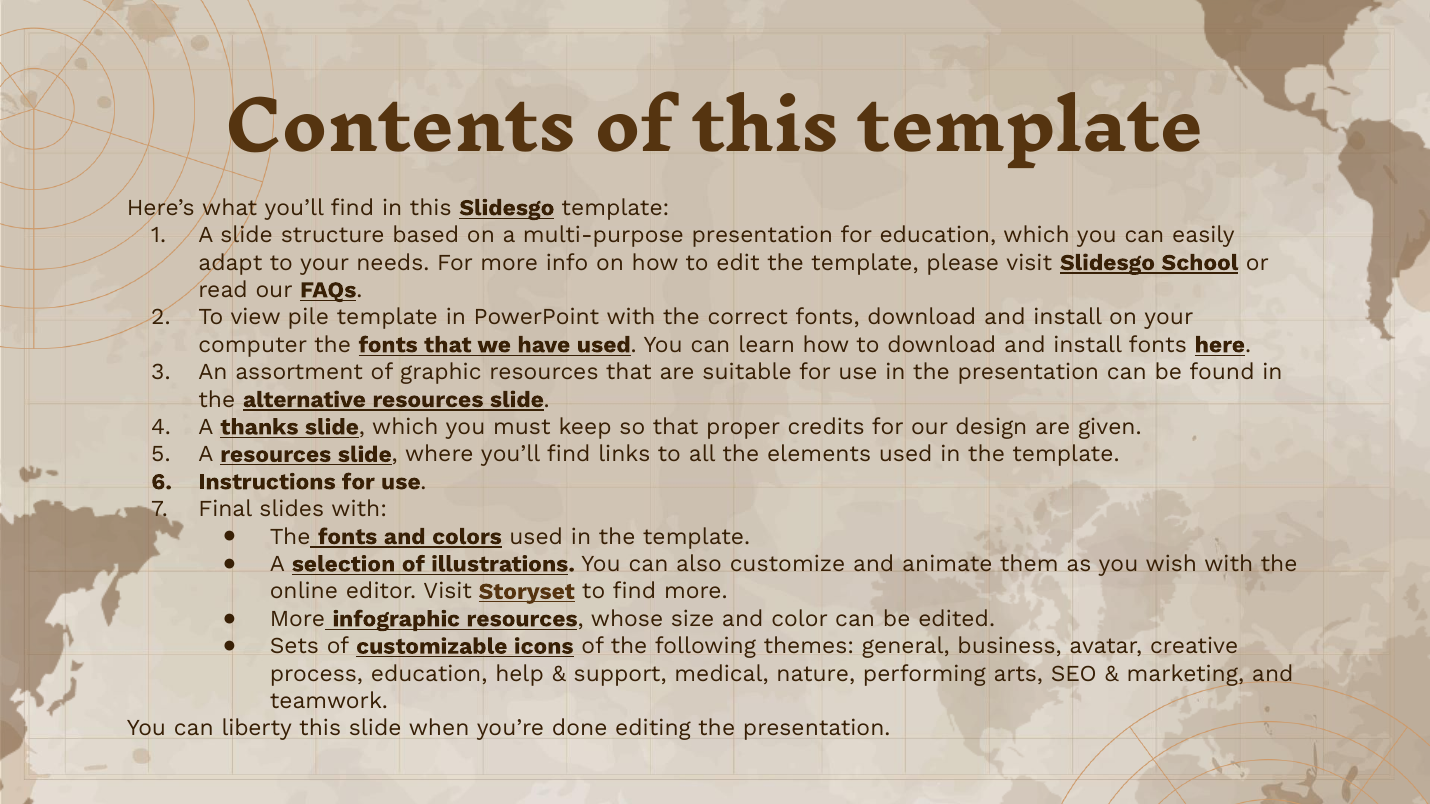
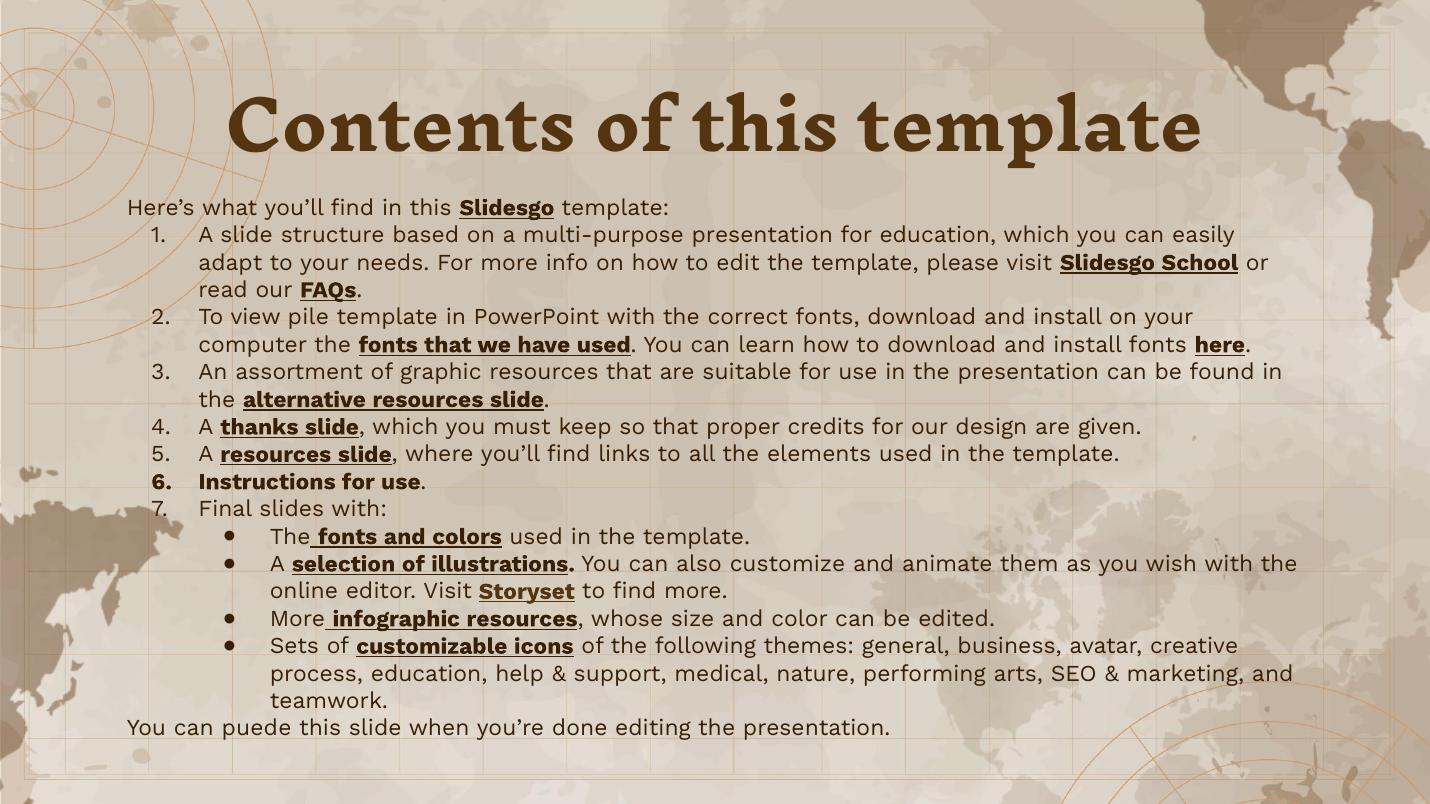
liberty: liberty -> puede (256, 729)
